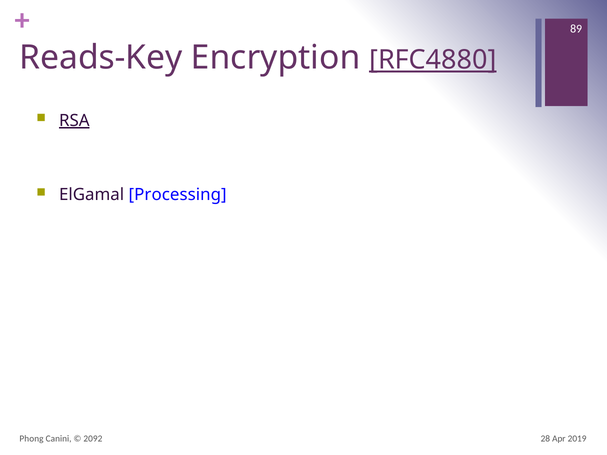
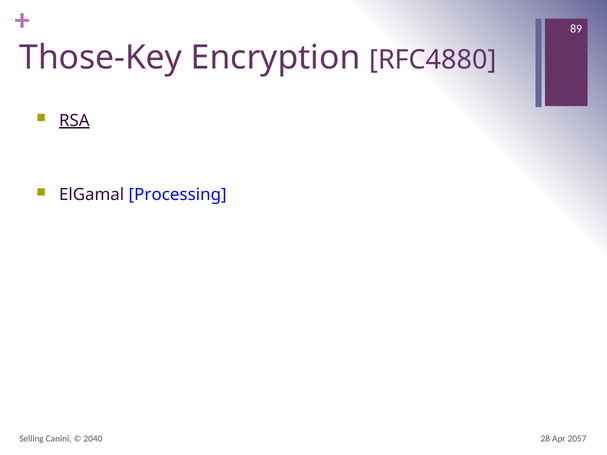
Reads-Key: Reads-Key -> Those-Key (101, 58)
RFC4880 underline: present -> none (433, 60)
Phong: Phong -> Selling (32, 439)
2092: 2092 -> 2040 (93, 439)
2019: 2019 -> 2057 (577, 439)
